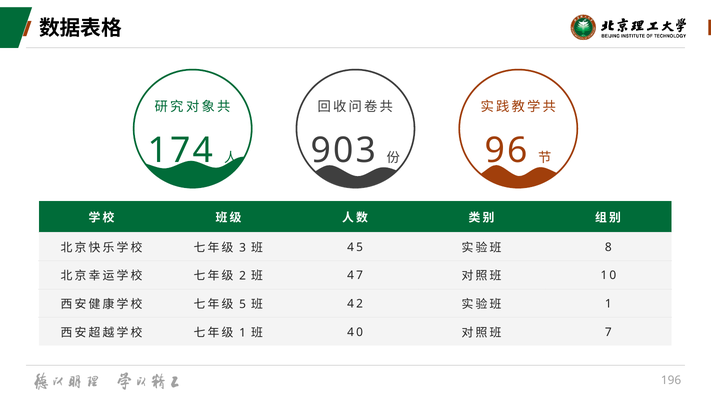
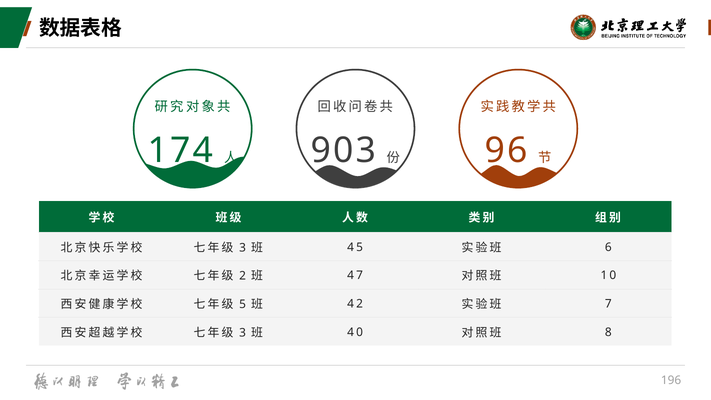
8: 8 -> 6 (608, 247)
1: 1 -> 7 (608, 304)
1: 1 -> 3 (243, 333)
7: 7 -> 8 (608, 332)
